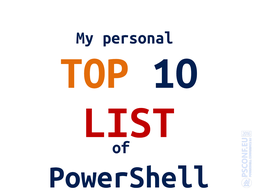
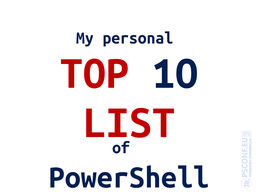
TOP colour: orange -> red (94, 74)
